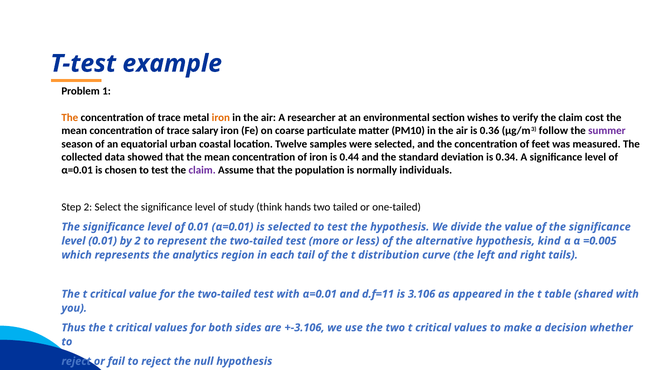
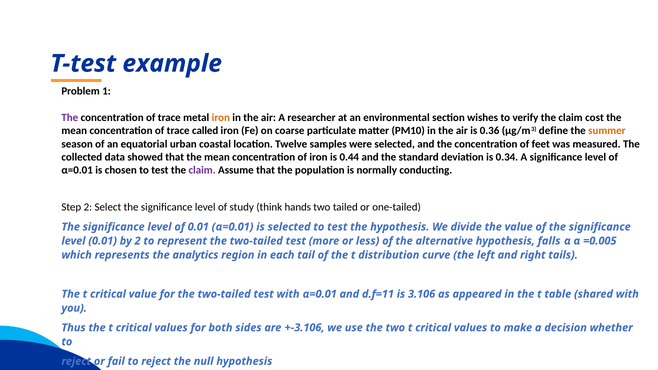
The colour: orange -> purple (70, 118)
salary: salary -> called (205, 131)
follow: follow -> define (553, 131)
summer colour: purple -> orange (607, 131)
individuals: individuals -> conducting (426, 170)
kind: kind -> falls (549, 241)
